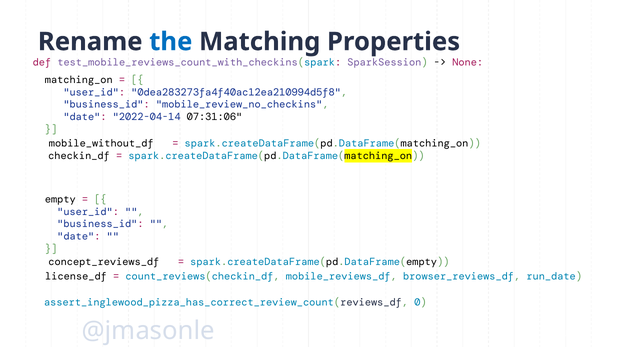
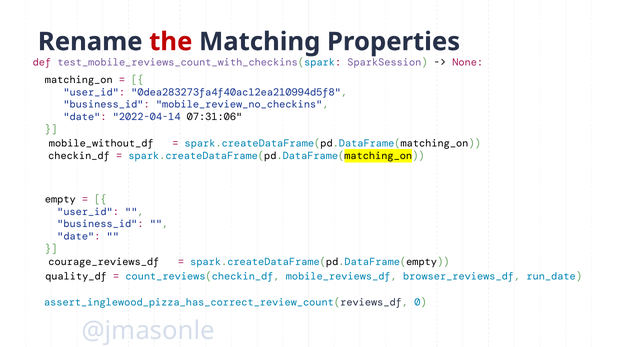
the colour: blue -> red (171, 42)
concept_reviews_df: concept_reviews_df -> courage_reviews_df (104, 262)
license_df: license_df -> quality_df (76, 277)
